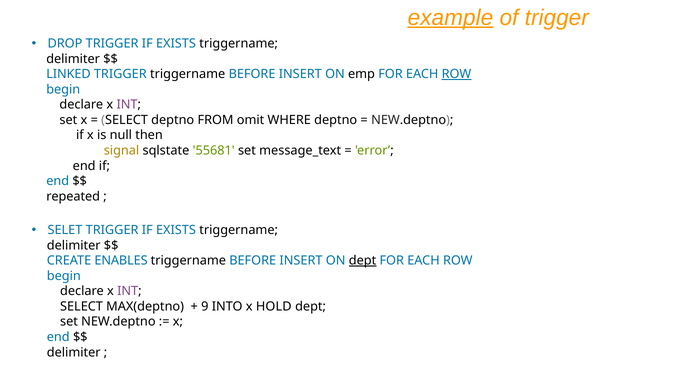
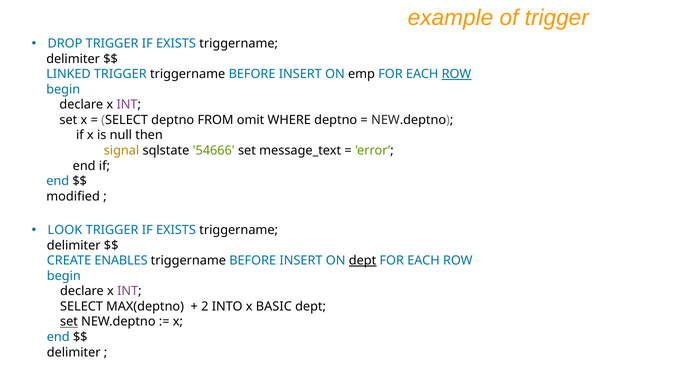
example underline: present -> none (450, 18)
55681: 55681 -> 54666 (214, 151)
repeated: repeated -> modified (73, 196)
SELET: SELET -> LOOK (65, 230)
9: 9 -> 2 (205, 306)
HOLD: HOLD -> BASIC (274, 306)
set underline: none -> present (69, 322)
